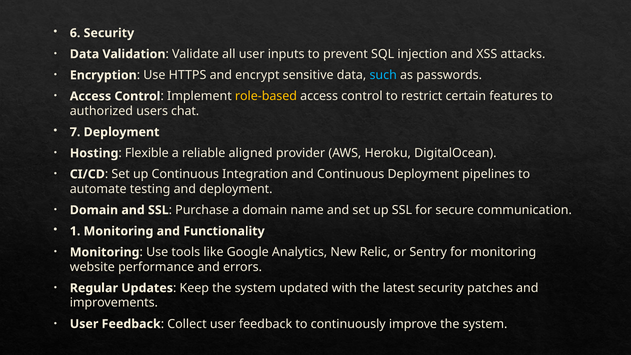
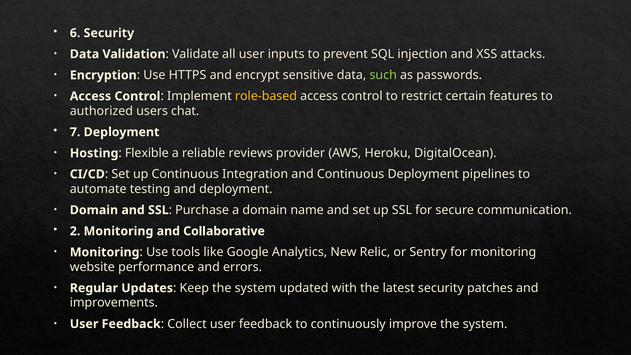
such colour: light blue -> light green (383, 75)
aligned: aligned -> reviews (251, 153)
1: 1 -> 2 (75, 231)
Functionality: Functionality -> Collaborative (224, 231)
